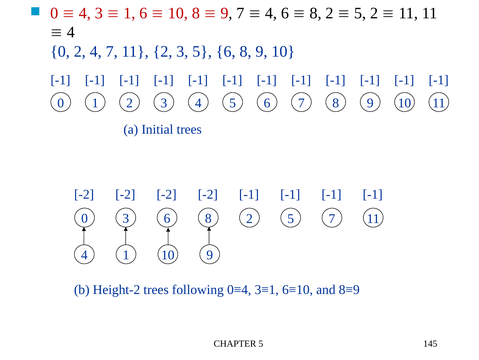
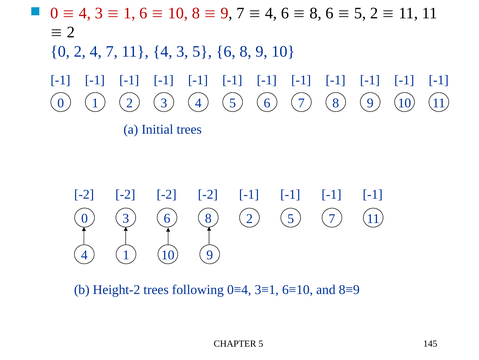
8 2: 2 -> 6 (329, 13)
4: 4 -> 2 (71, 32)
11 2: 2 -> 4 (163, 51)
